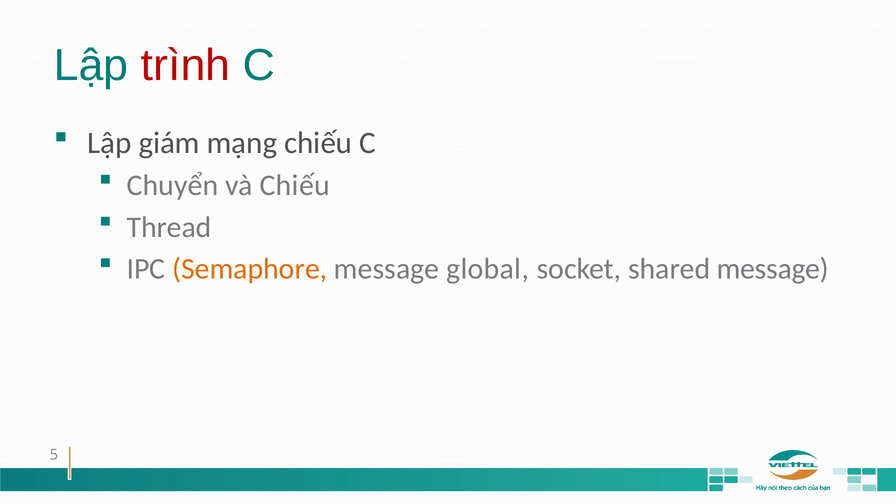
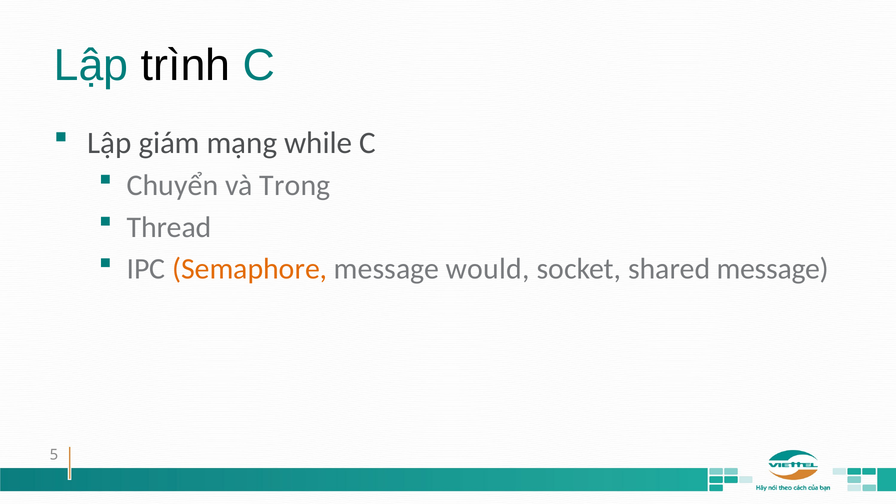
trình colour: red -> black (186, 65)
mạng chiếu: chiếu -> while (318, 143)
và Chiếu: Chiếu -> Trong (295, 185)
global: global -> would (488, 269)
